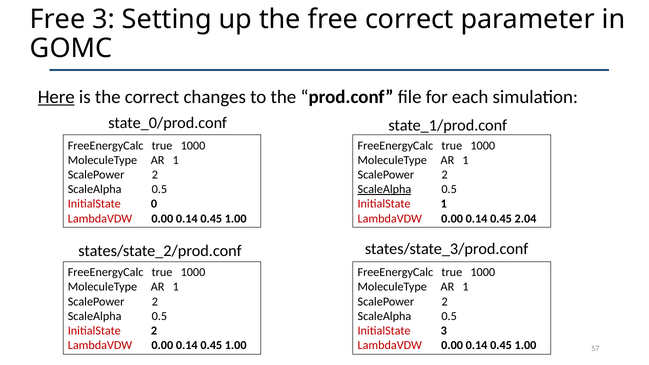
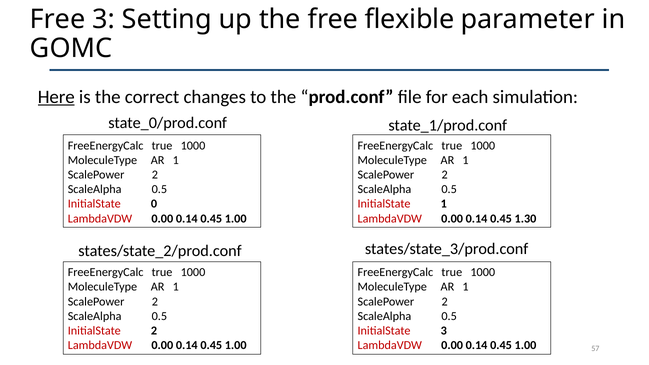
free correct: correct -> flexible (409, 19)
ScaleAlpha underline: present -> none (384, 189)
2.04: 2.04 -> 1.30 (525, 219)
